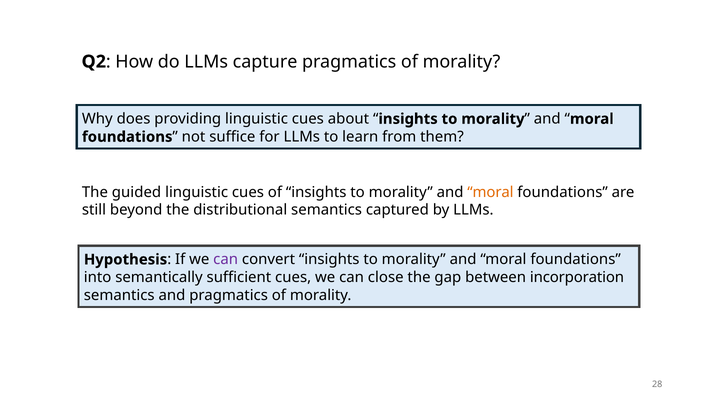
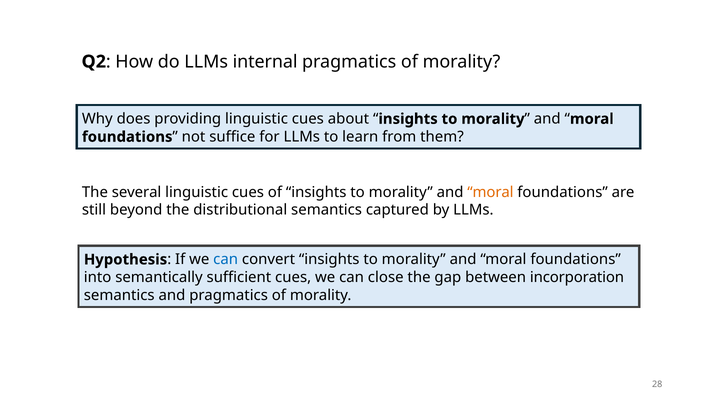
capture: capture -> internal (265, 62)
guided: guided -> several (137, 192)
can colour: purple -> blue (226, 260)
